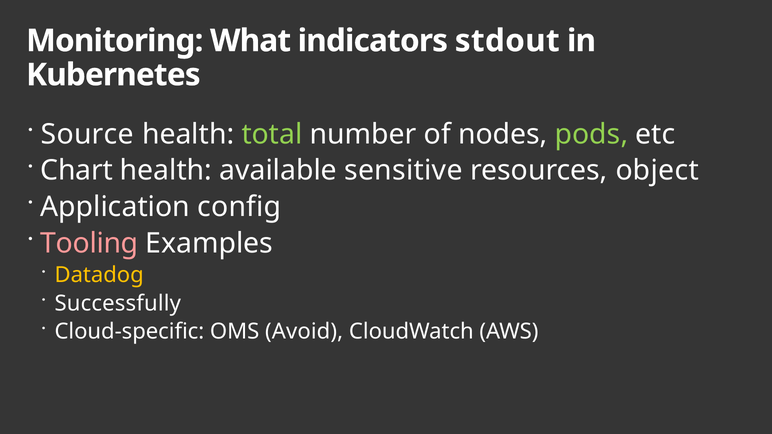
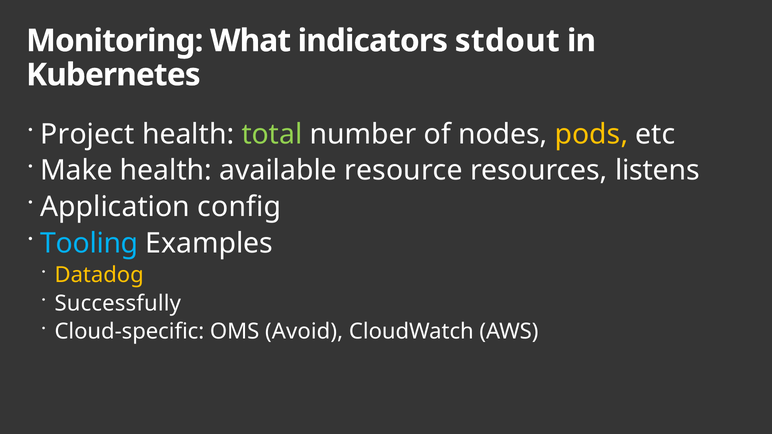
Source: Source -> Project (87, 134)
pods colour: light green -> yellow (591, 134)
Chart: Chart -> Make (77, 171)
sensitive: sensitive -> resource (404, 171)
object: object -> listens (657, 171)
Tooling colour: pink -> light blue (89, 243)
